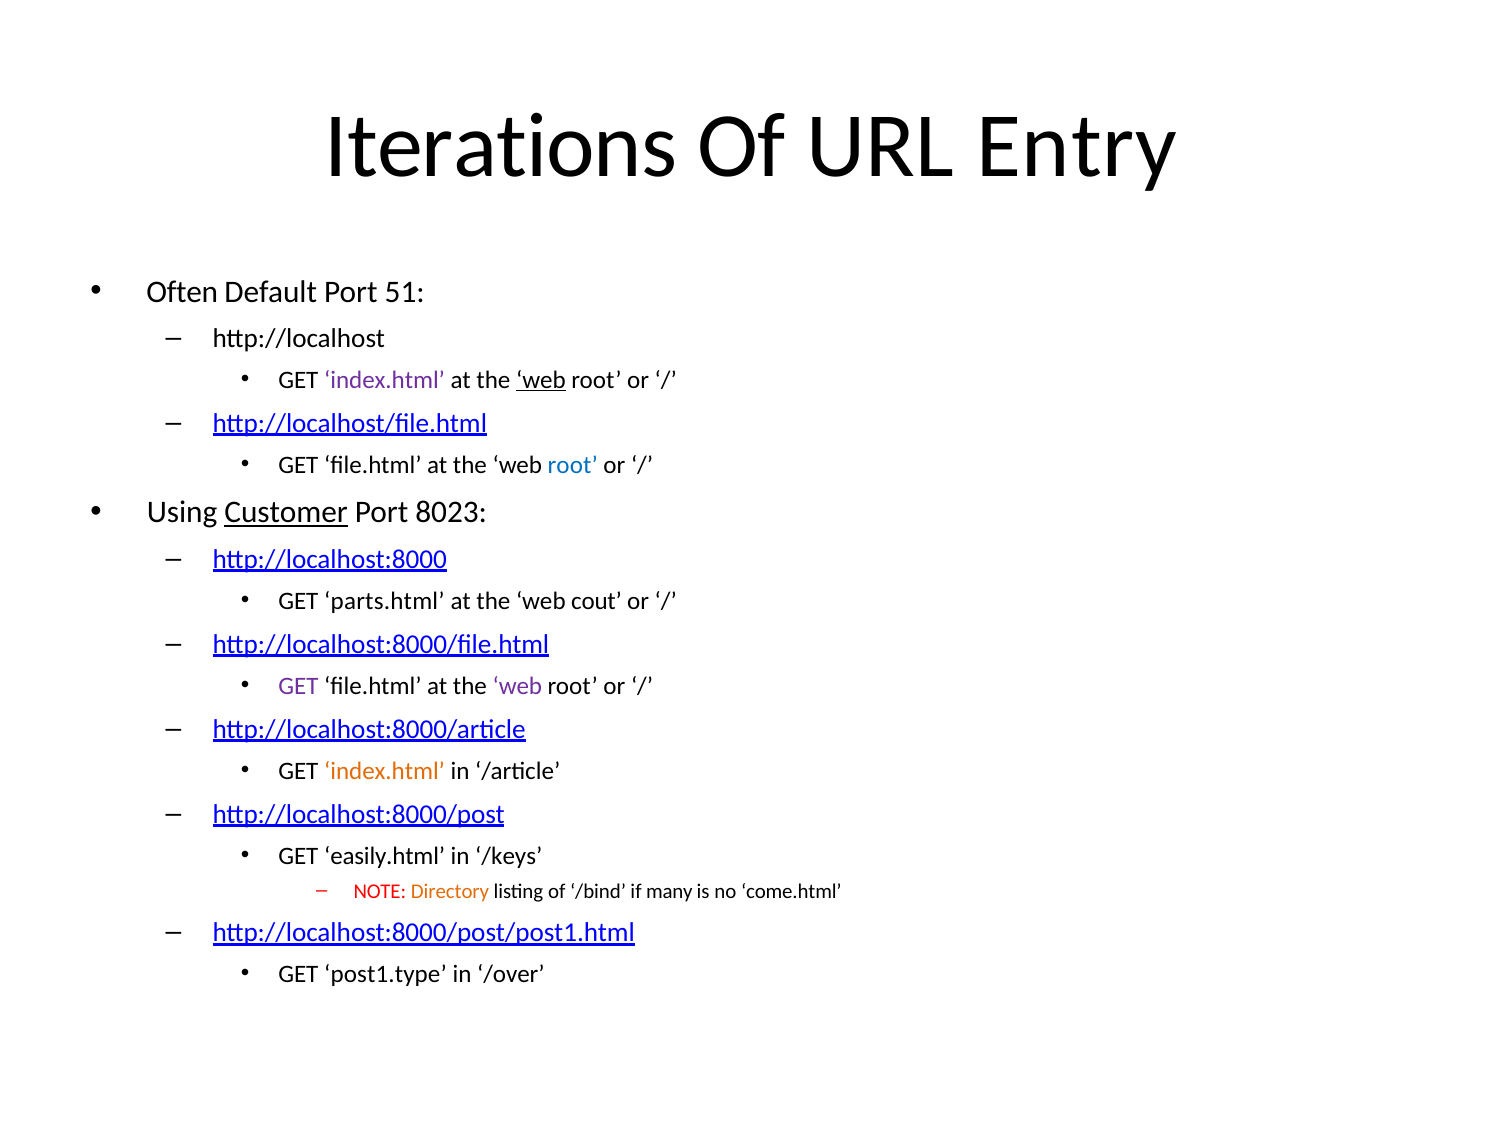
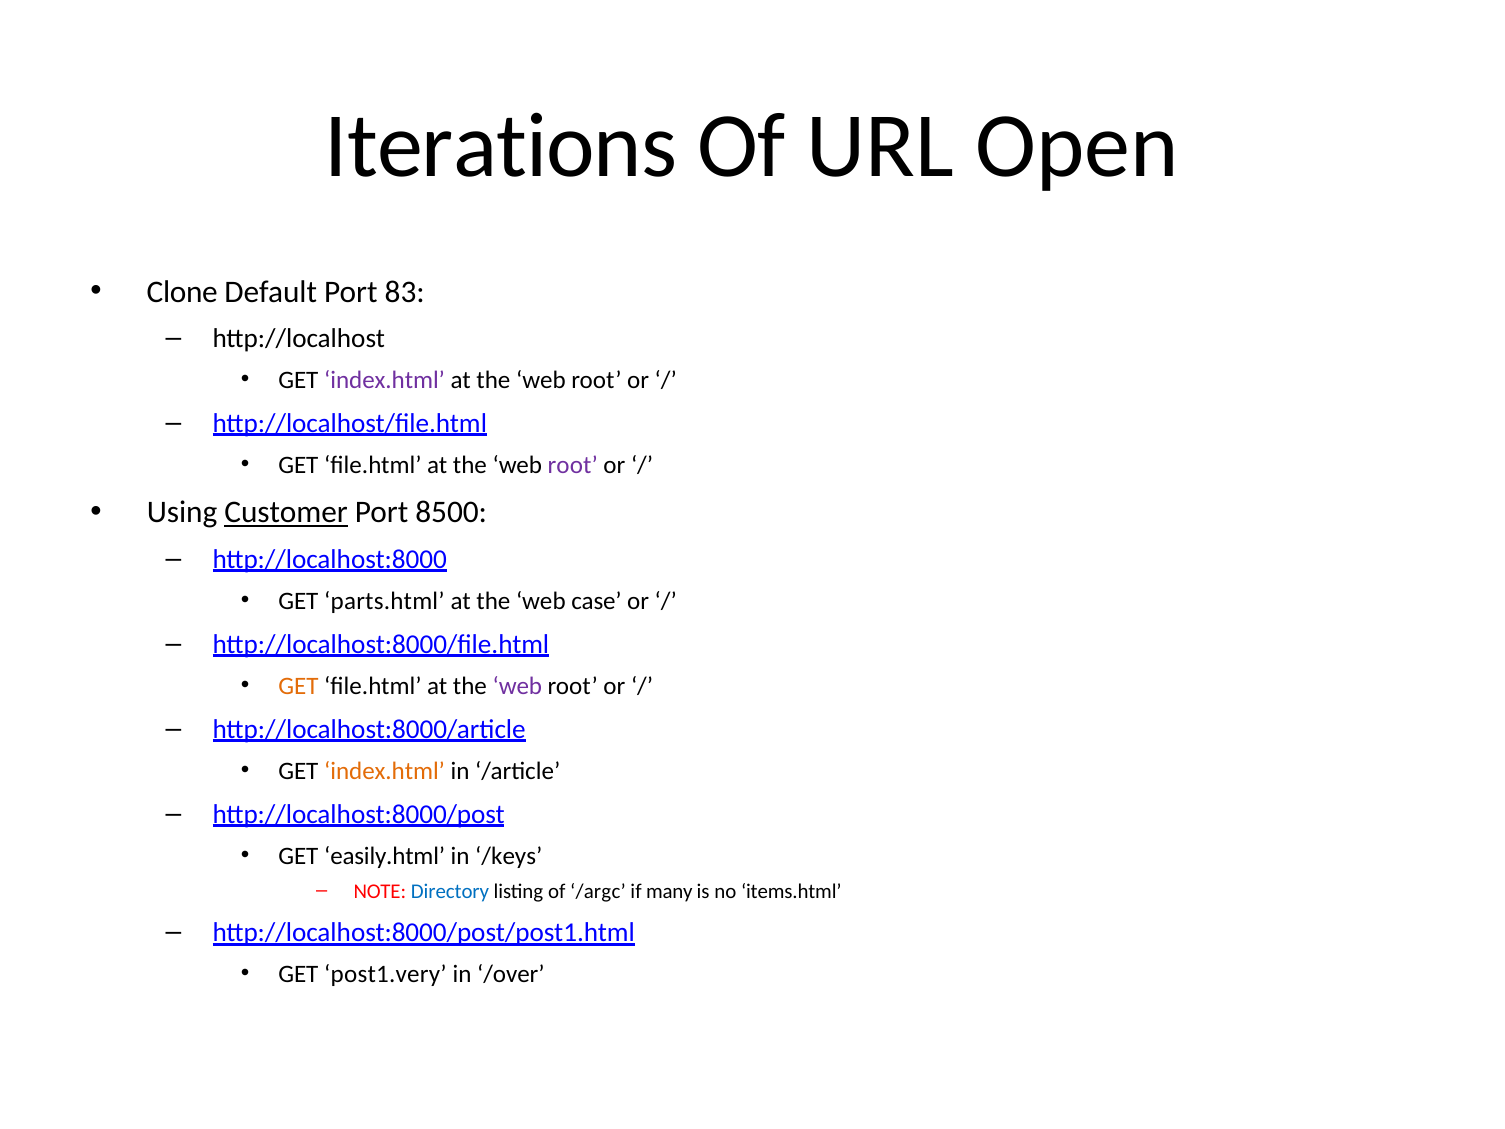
Entry: Entry -> Open (1077, 146)
Often: Often -> Clone (182, 292)
51: 51 -> 83 (405, 292)
web underline: present -> none (541, 380)
root colour: blue -> purple (573, 465)
8023: 8023 -> 8500 (451, 512)
cout: cout -> case (596, 601)
GET colour: purple -> orange (298, 686)
Directory colour: orange -> blue (450, 891)
/bind: /bind -> /argc (598, 891)
come.html: come.html -> items.html (791, 891)
post1.type: post1.type -> post1.very (385, 974)
